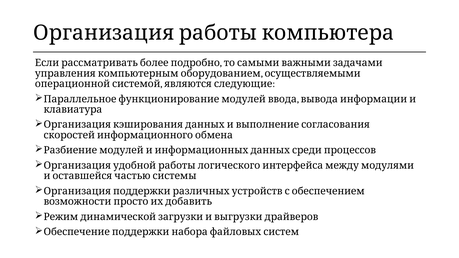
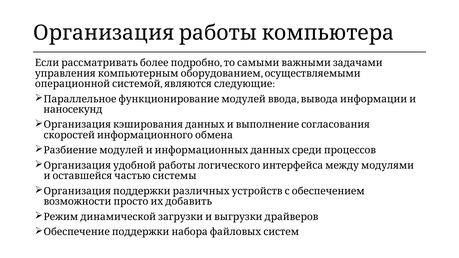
клавиатура: клавиатура -> наносекунд (73, 110)
